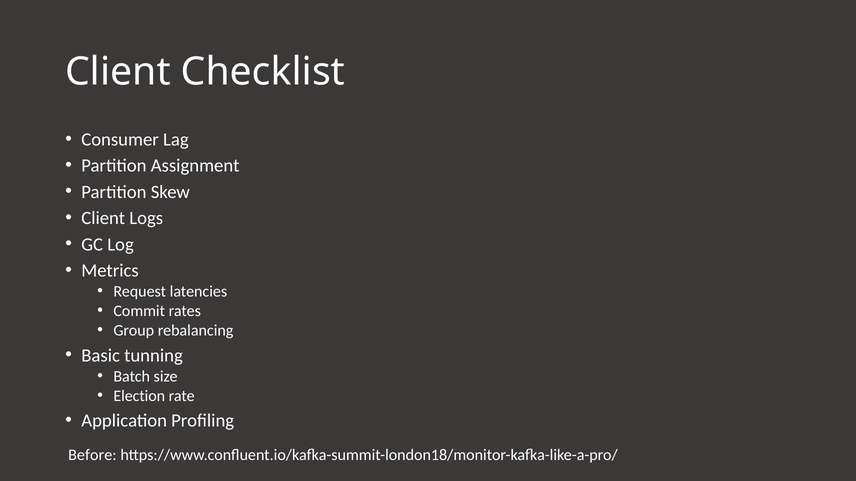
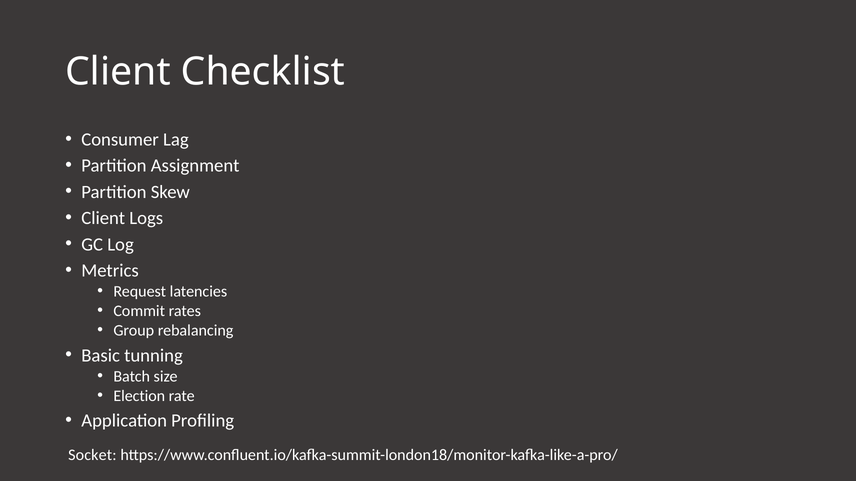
Before: Before -> Socket (92, 455)
